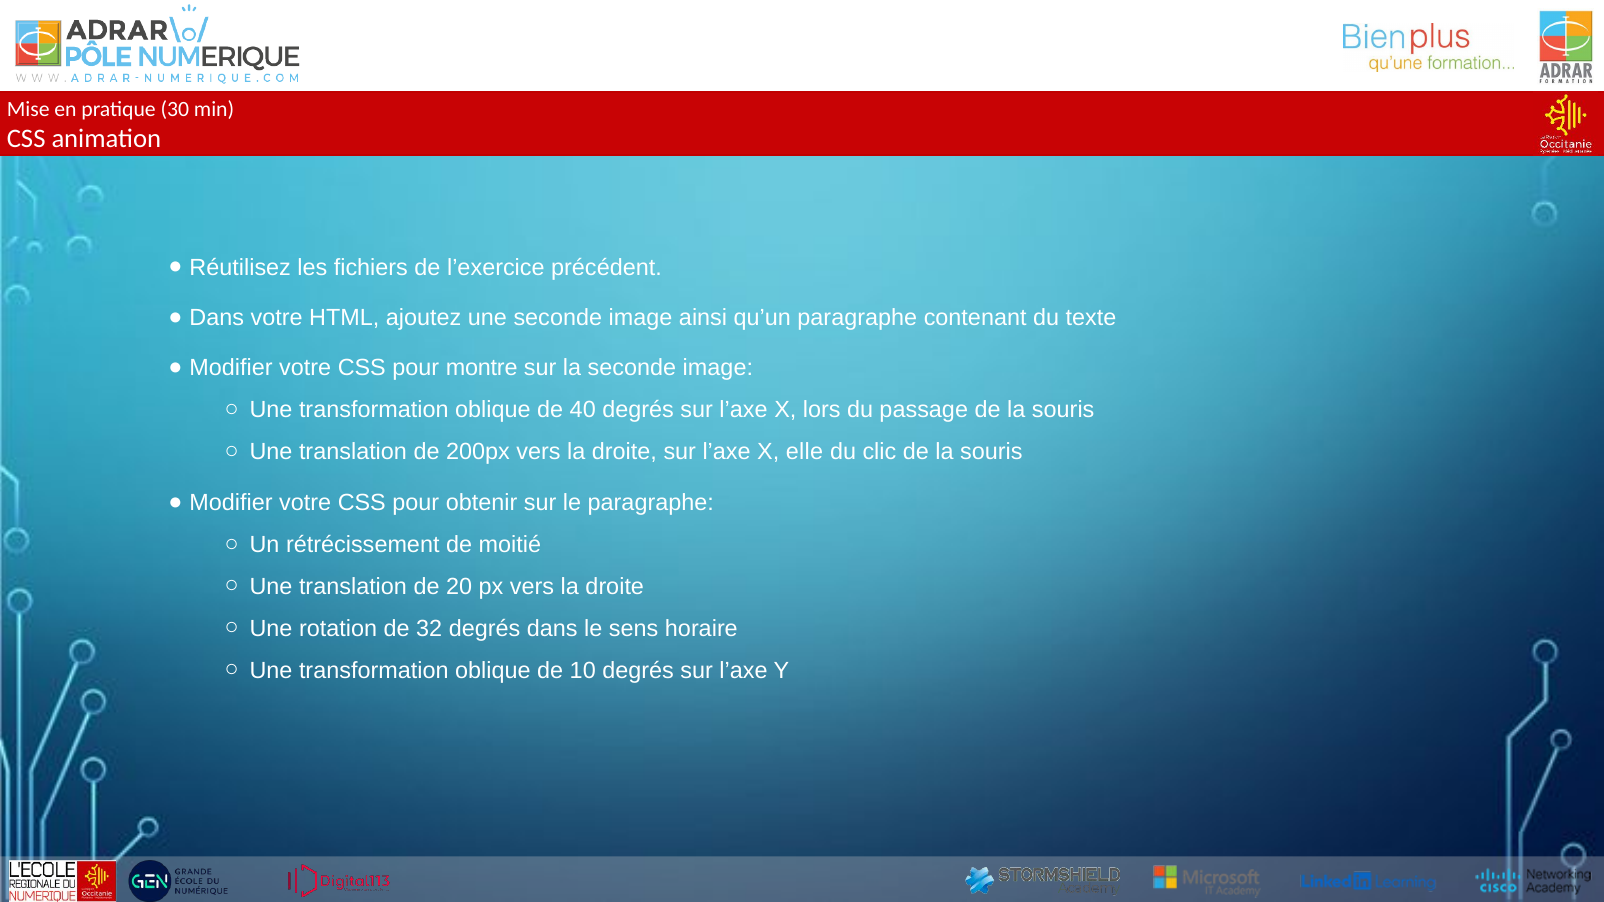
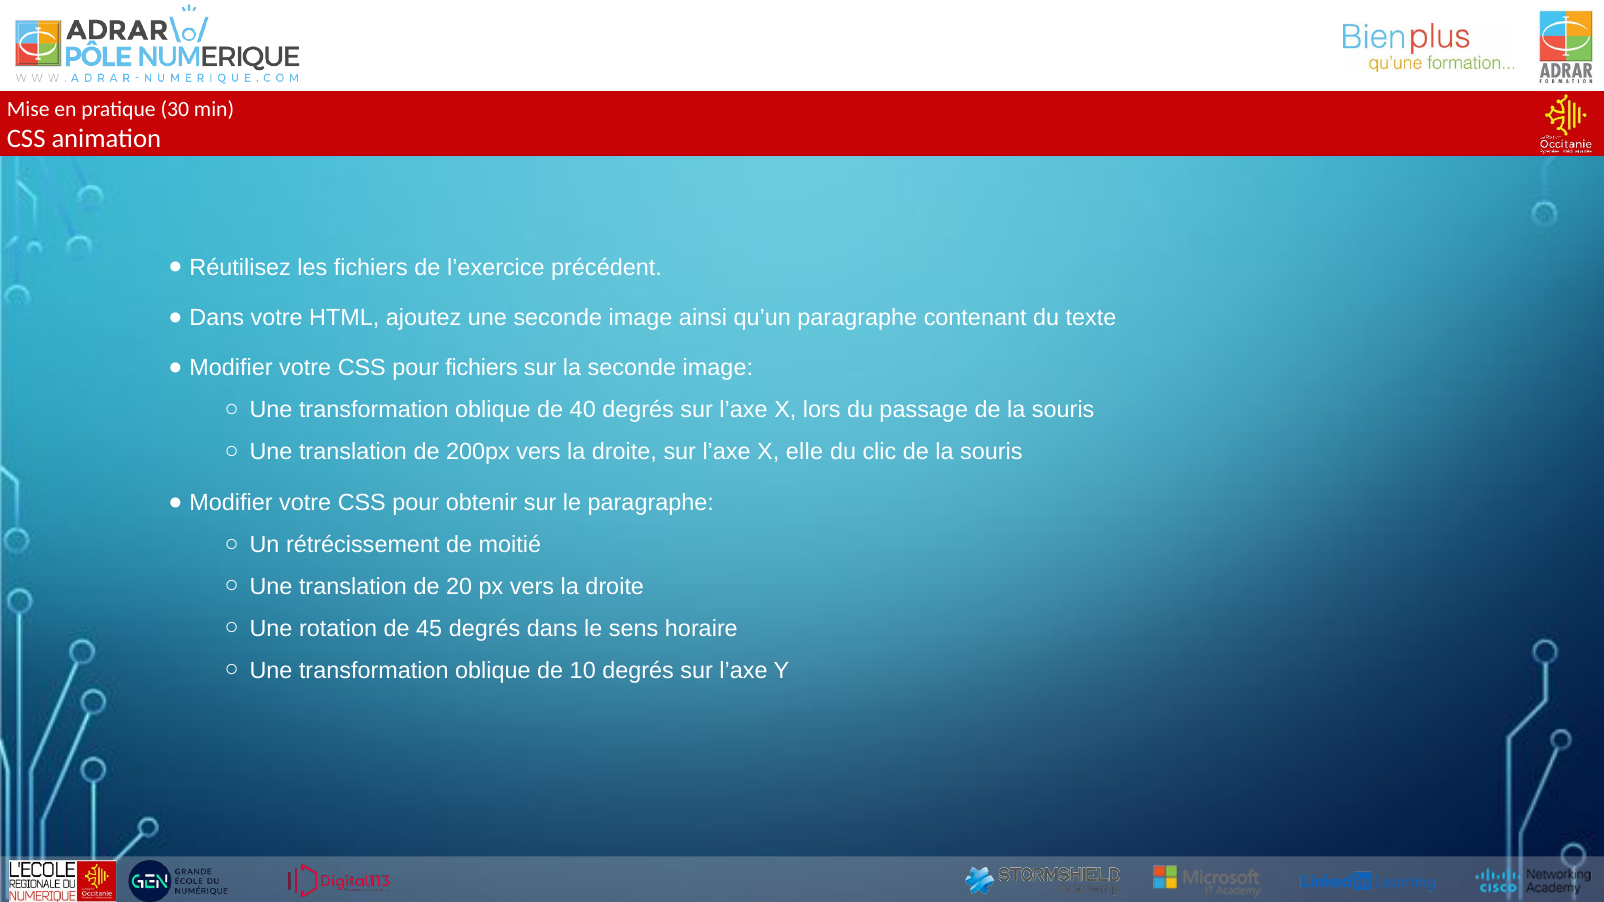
pour montre: montre -> fichiers (482, 368)
32: 32 -> 45 (429, 629)
